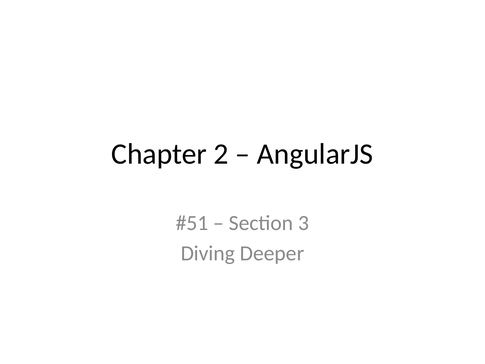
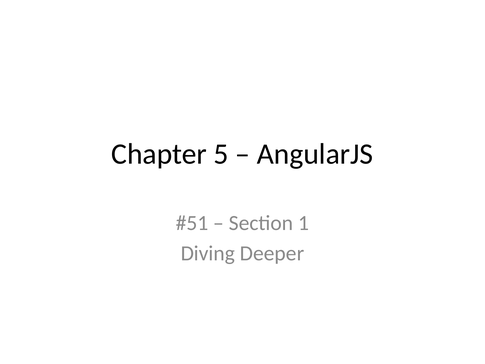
2: 2 -> 5 (221, 154)
3: 3 -> 1 (304, 223)
